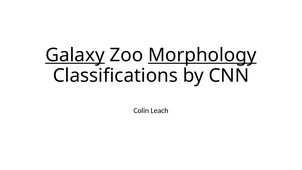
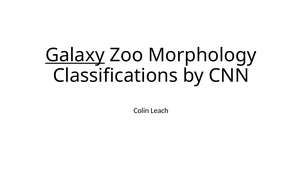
Morphology underline: present -> none (202, 55)
